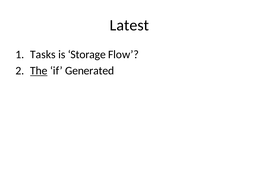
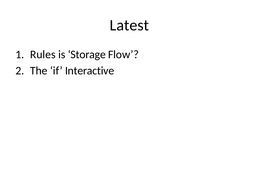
Tasks: Tasks -> Rules (43, 54)
The underline: present -> none (39, 70)
Generated: Generated -> Interactive (90, 70)
